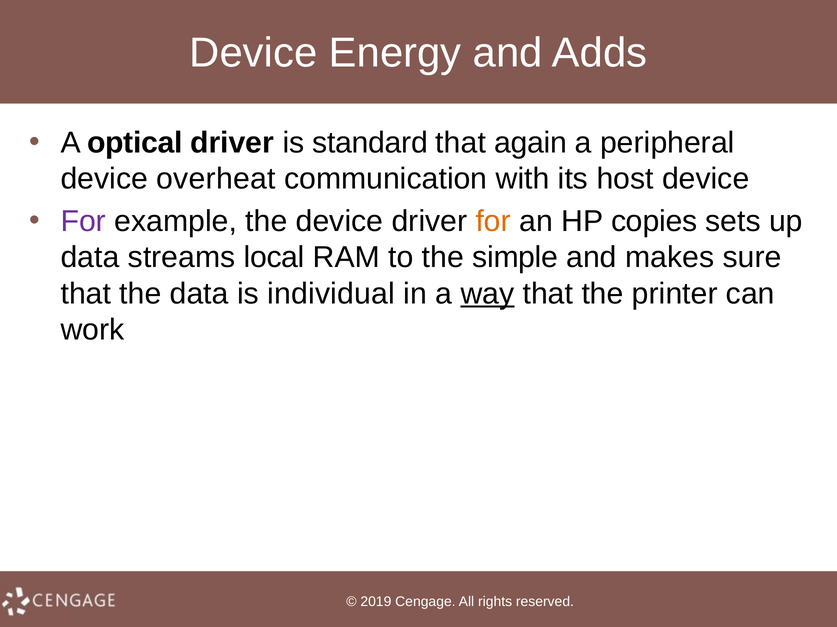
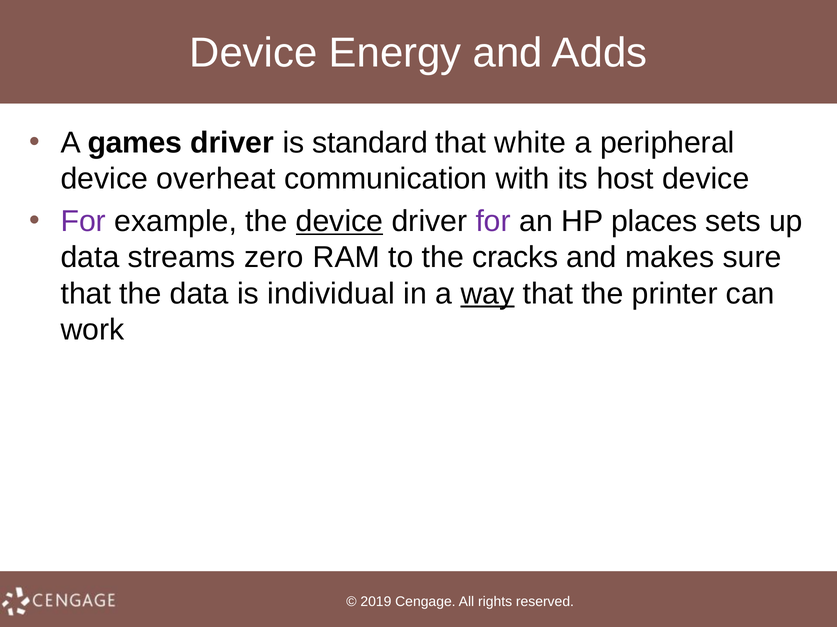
optical: optical -> games (135, 143)
again: again -> white (530, 143)
device underline: none -> present (340, 222)
for colour: orange -> purple (493, 222)
copies: copies -> places (654, 222)
local: local -> zero (274, 258)
simple: simple -> cracks (515, 258)
